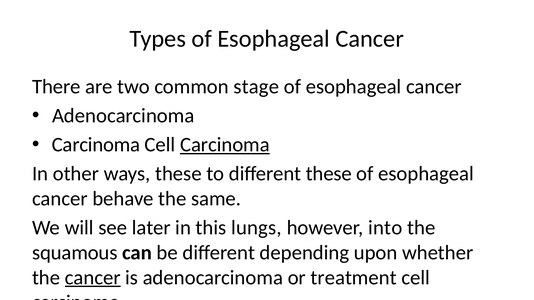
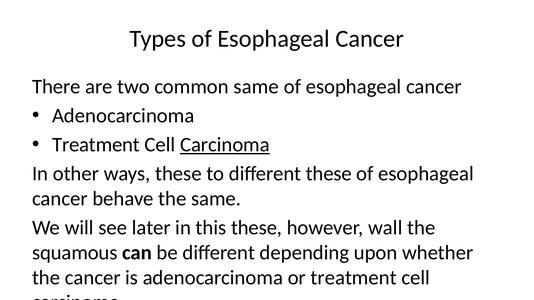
common stage: stage -> same (256, 87)
Carcinoma: Carcinoma -> Treatment (96, 145)
this lungs: lungs -> these (257, 228)
into: into -> wall (385, 228)
cancer underline: present -> none (93, 278)
